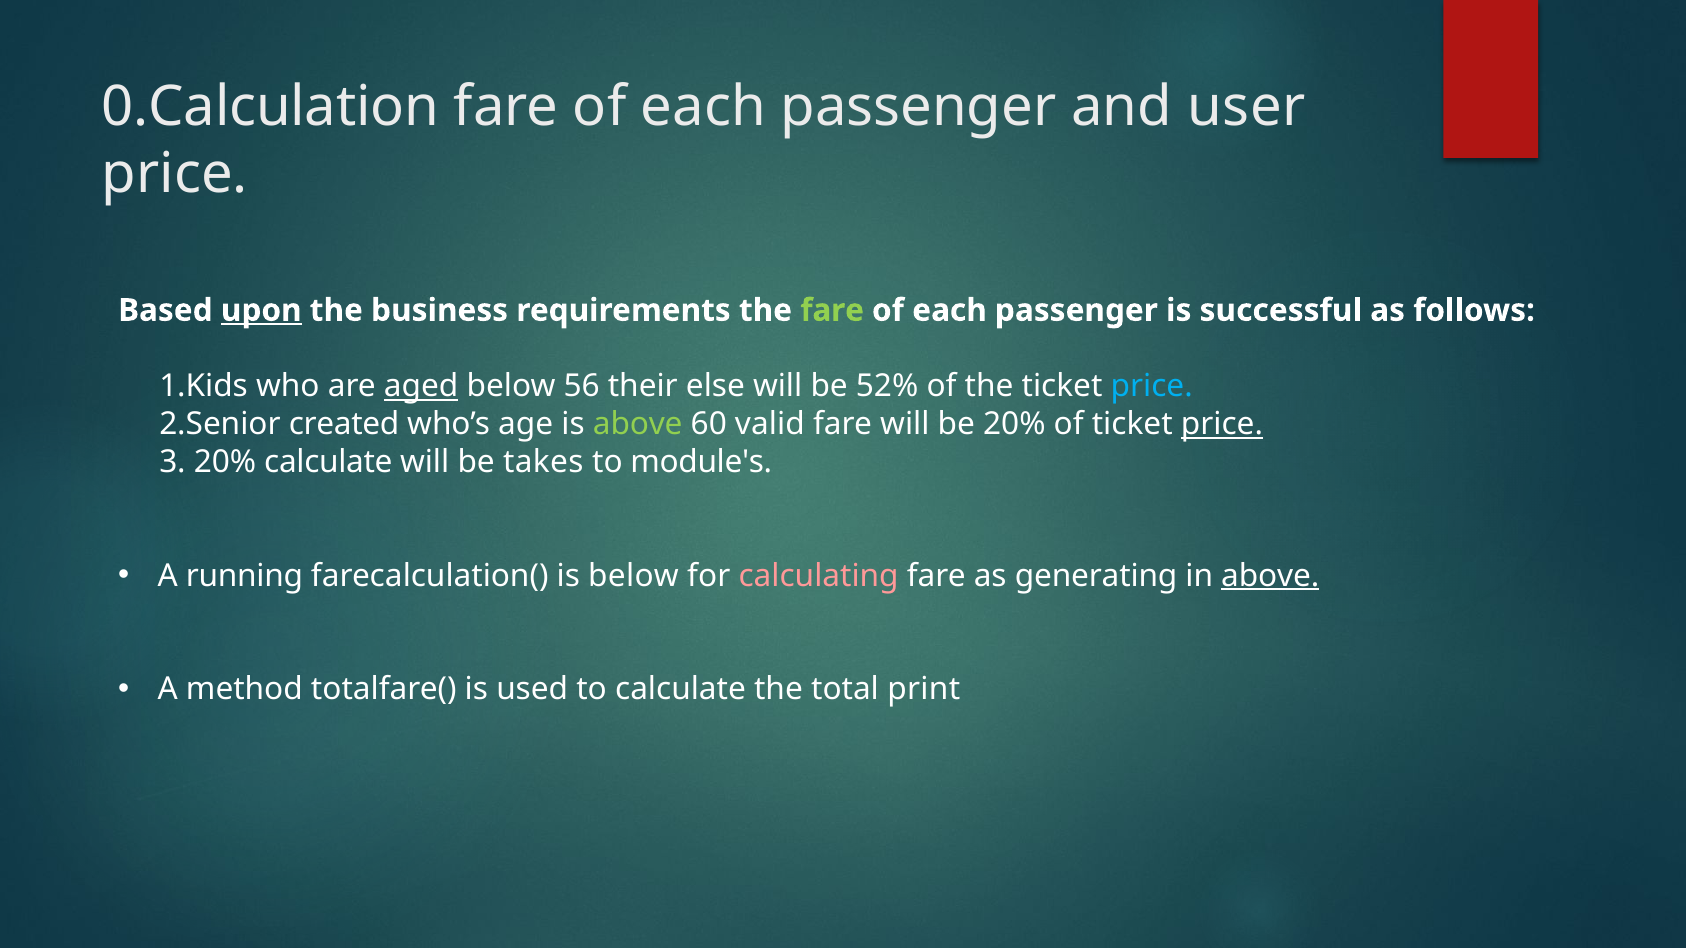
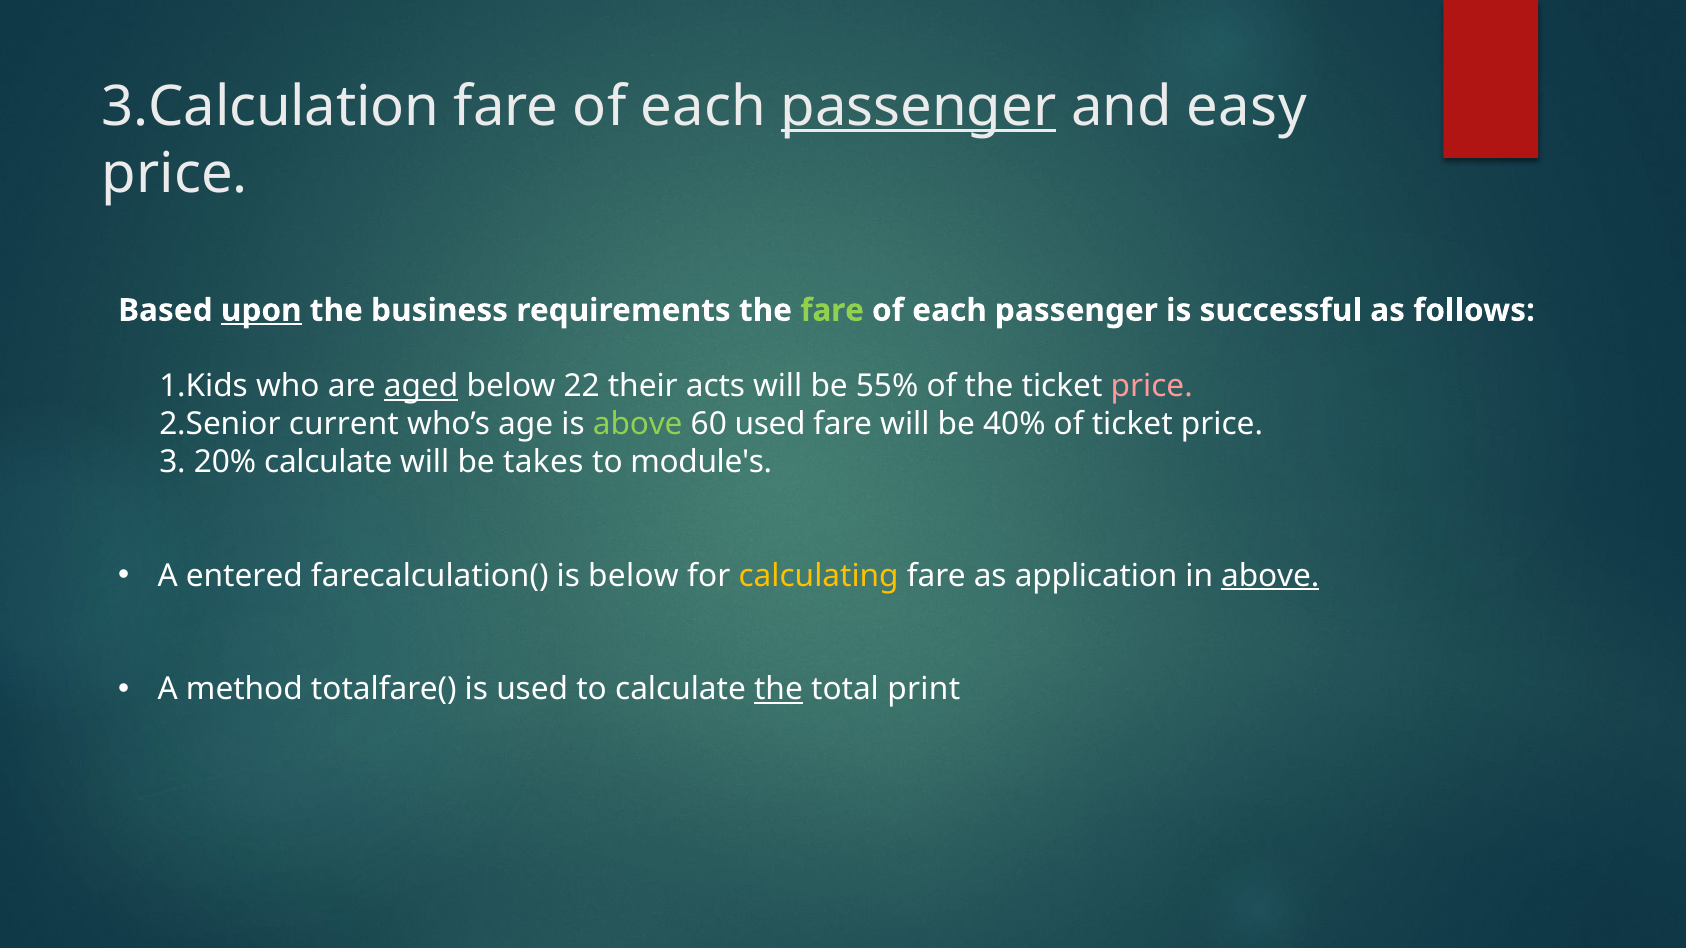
0.Calculation: 0.Calculation -> 3.Calculation (270, 107)
passenger underline: none -> present (918, 107)
user: user -> easy (1247, 107)
56: 56 -> 22 (582, 386)
else: else -> acts (715, 386)
52%: 52% -> 55% (887, 386)
price colour: light blue -> pink (1152, 386)
created: created -> current (344, 424)
60 valid: valid -> used (770, 424)
be 20%: 20% -> 40% (1014, 424)
price underline: present -> none (1222, 424)
running: running -> entered (244, 576)
calculating colour: pink -> yellow (819, 576)
generating: generating -> application (1096, 576)
the underline: none -> present (778, 690)
